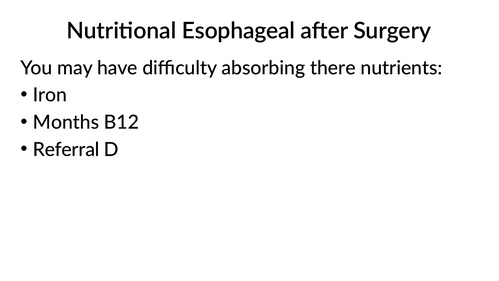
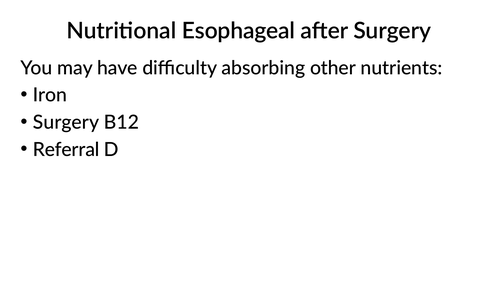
there: there -> other (333, 68)
Months: Months -> Surgery (66, 122)
